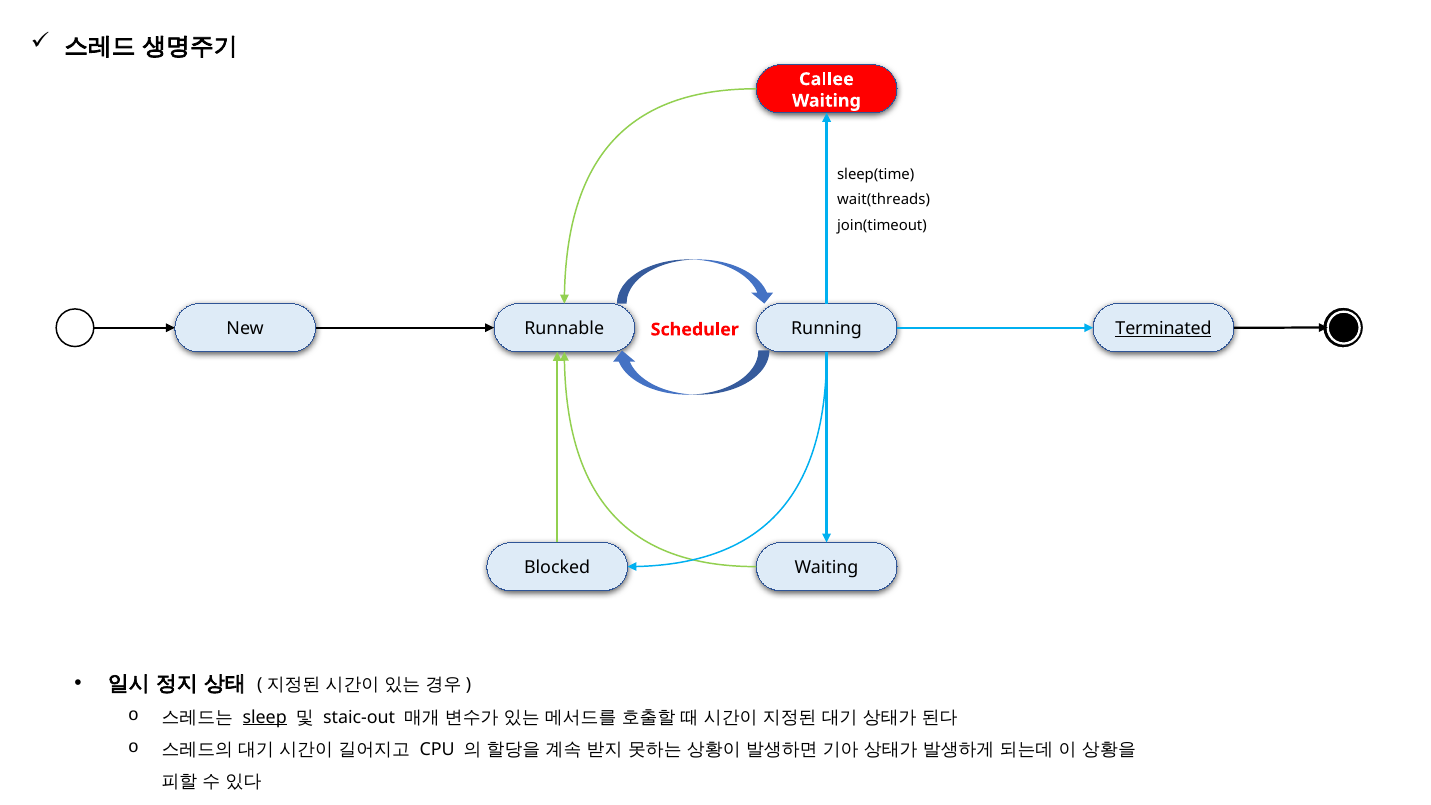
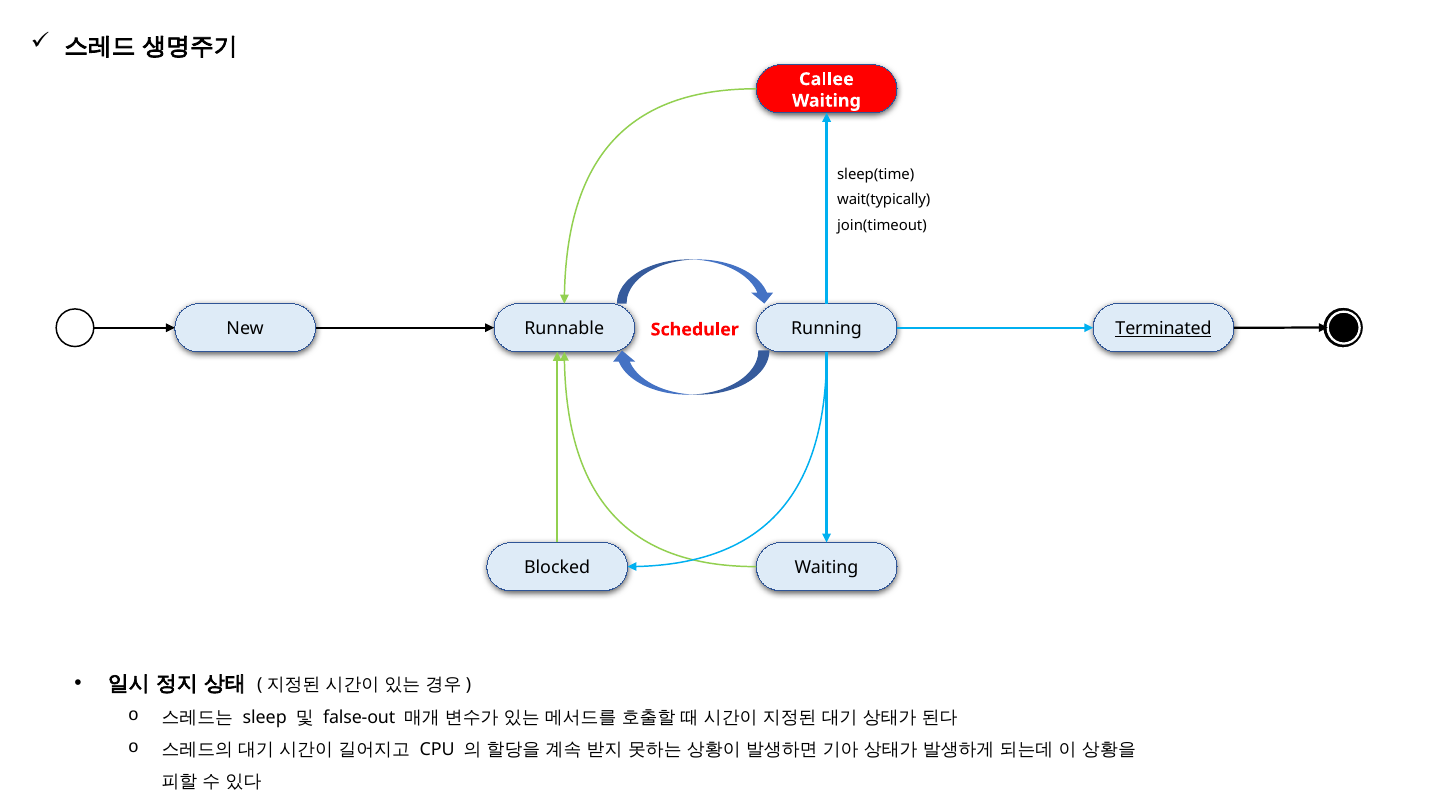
wait(threads: wait(threads -> wait(typically (884, 200)
sleep underline: present -> none (265, 717)
staic-out: staic-out -> false-out (359, 717)
